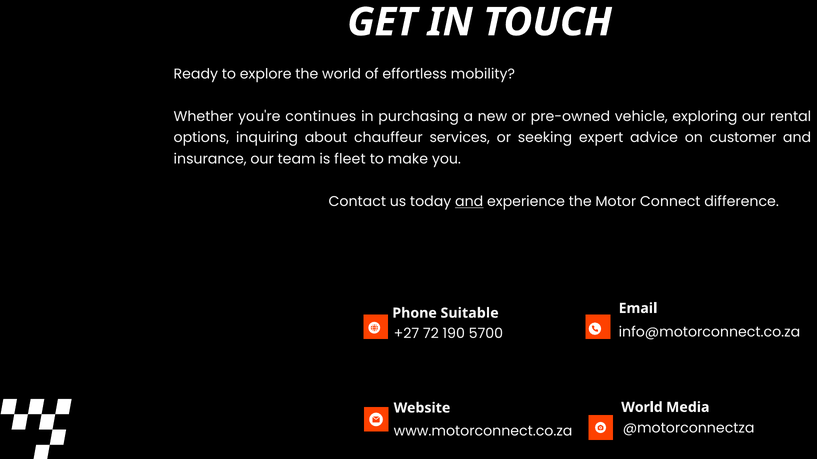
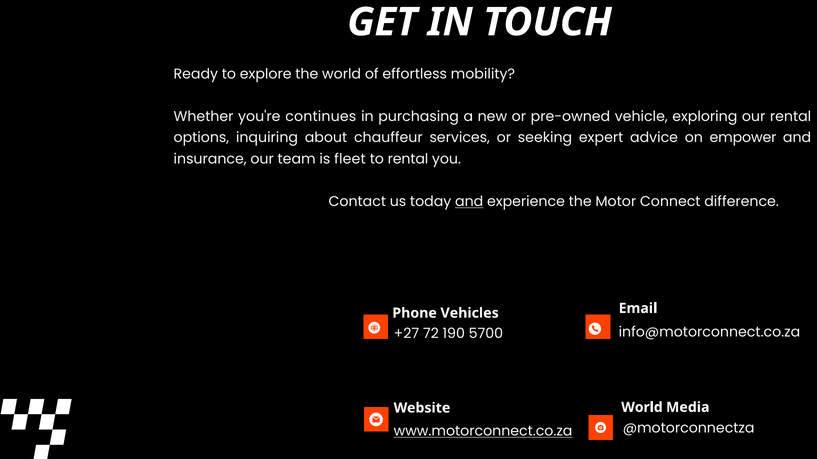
customer: customer -> empower (743, 138)
to make: make -> rental (408, 159)
Suitable: Suitable -> Vehicles (470, 313)
www.motorconnect.co.za underline: none -> present (483, 432)
